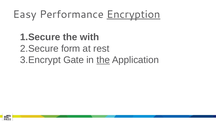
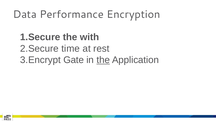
Easy: Easy -> Data (25, 15)
Encryption underline: present -> none (133, 15)
form: form -> time (71, 49)
